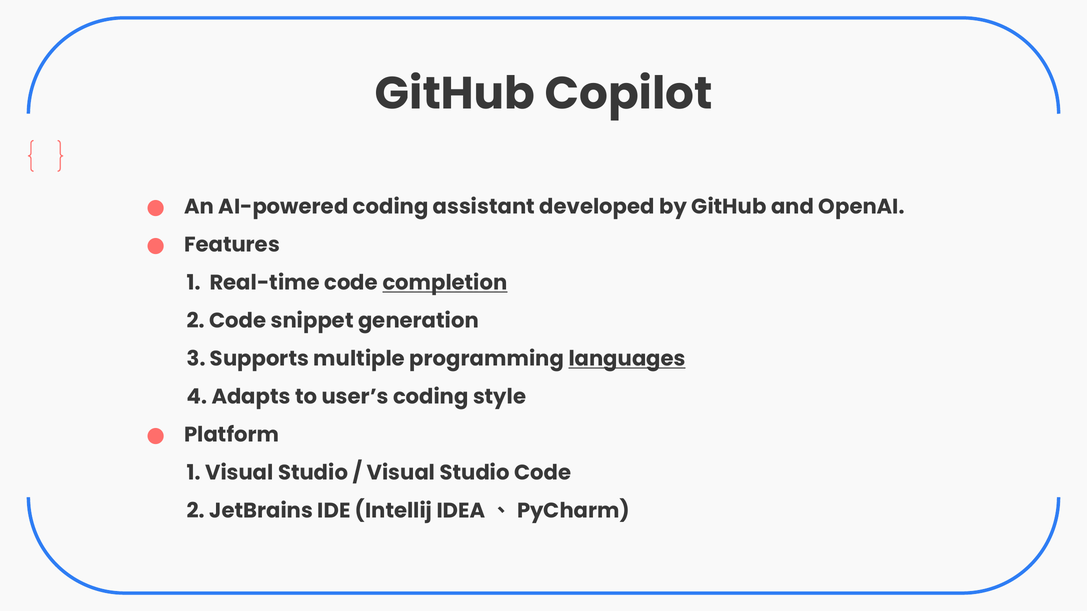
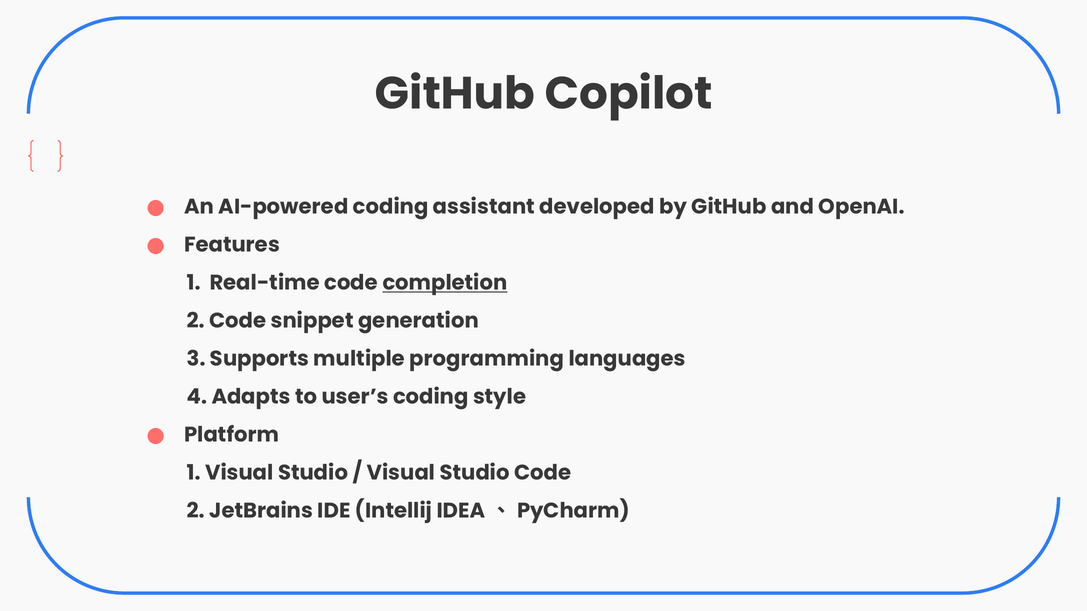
languages underline: present -> none (627, 359)
